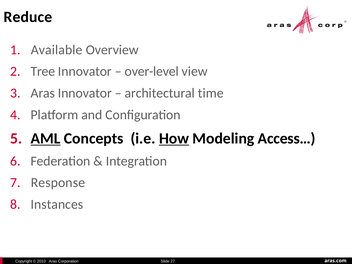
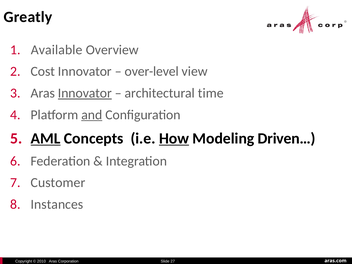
Reduce: Reduce -> Greatly (28, 17)
Tree: Tree -> Cost (43, 71)
Innovator underline: none -> present (85, 93)
and underline: none -> present (92, 115)
Access…: Access… -> Driven… (287, 138)
Response: Response -> Customer (58, 183)
